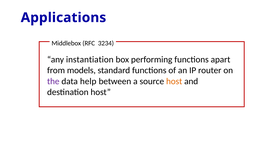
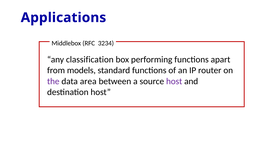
instantiation: instantiation -> classification (90, 59)
help: help -> area (88, 81)
host colour: orange -> purple (174, 81)
